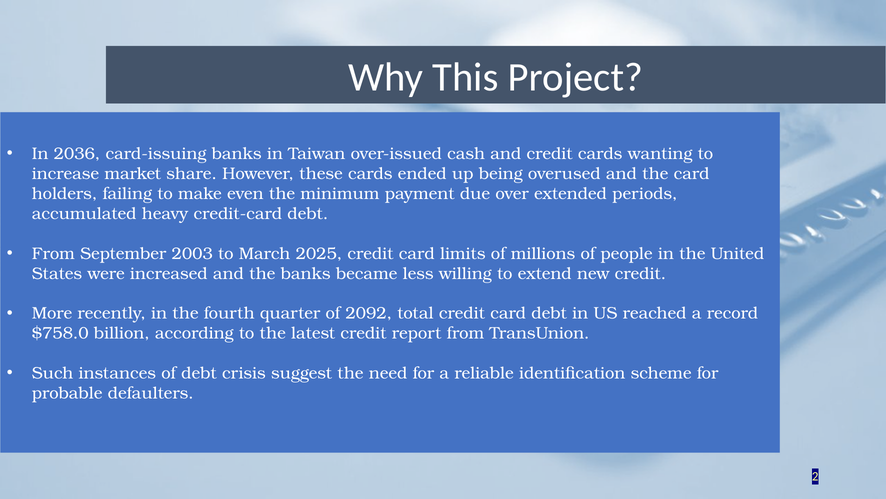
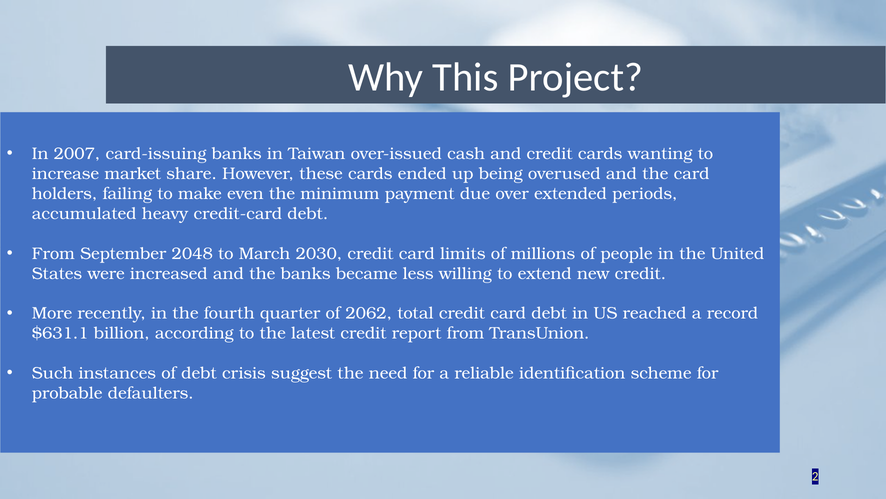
2036: 2036 -> 2007 (77, 154)
2003: 2003 -> 2048 (192, 253)
2025: 2025 -> 2030 (319, 253)
2092: 2092 -> 2062 (369, 313)
$758.0: $758.0 -> $631.1 (60, 333)
